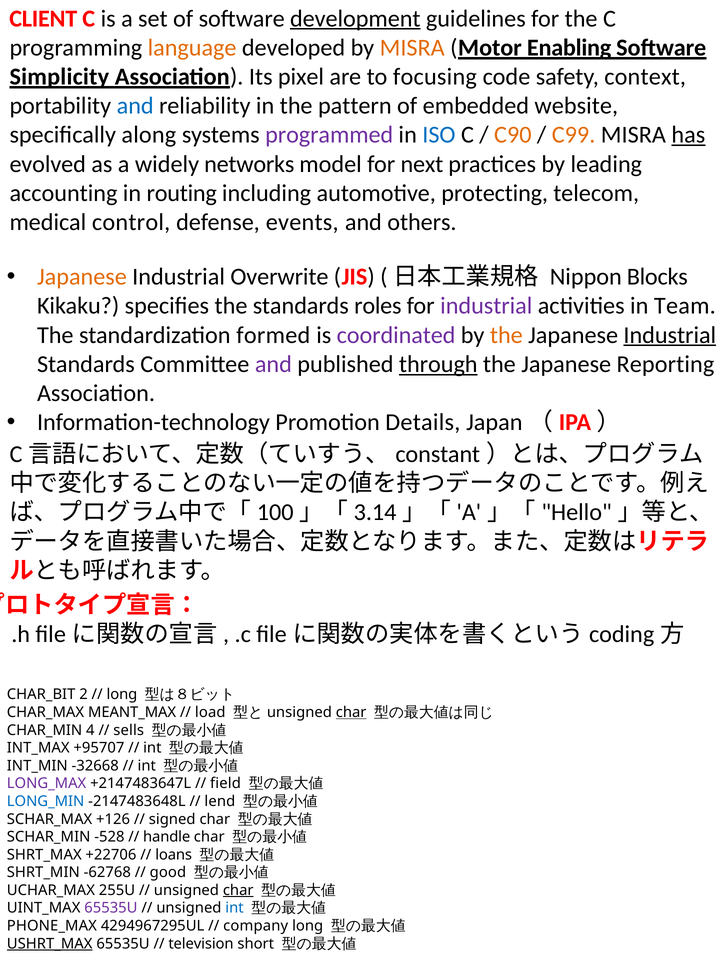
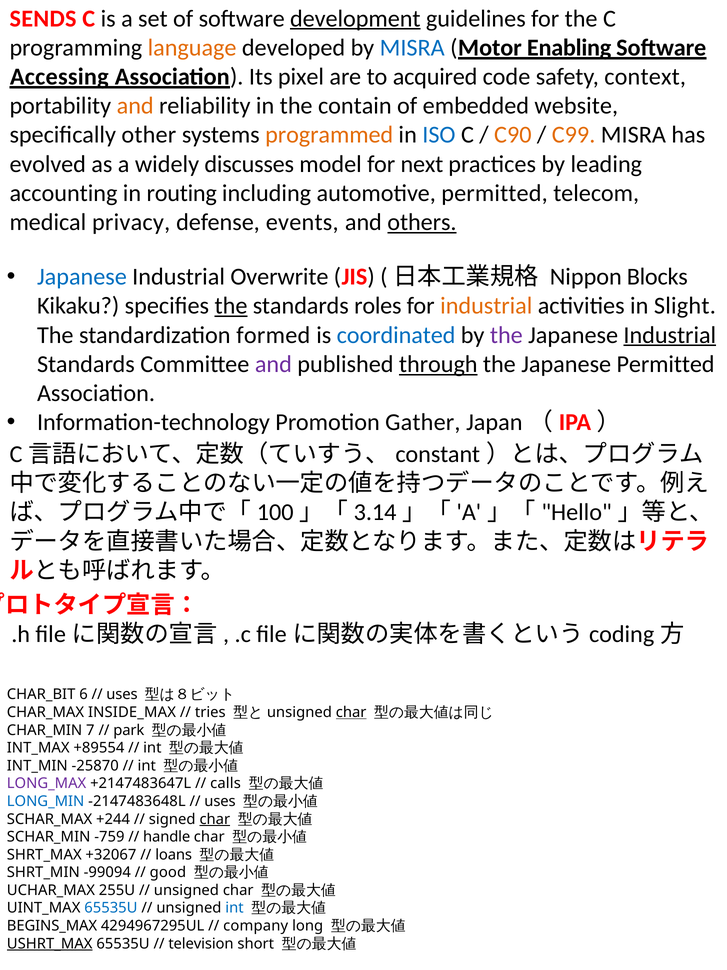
CLIENT: CLIENT -> SENDS (43, 19)
MISRA colour: orange -> blue (412, 48)
Simplicity: Simplicity -> Accessing (59, 77)
focusing: focusing -> acquired (435, 77)
and colour: blue -> orange (135, 106)
pattern: pattern -> contain (355, 106)
along: along -> other (149, 135)
programmed colour: purple -> orange (329, 135)
has underline: present -> none (688, 135)
networks: networks -> discusses (249, 164)
automotive protecting: protecting -> permitted (495, 193)
control: control -> privacy (131, 222)
others underline: none -> present (422, 222)
Japanese colour: orange -> blue (82, 277)
the underline: none -> present (231, 306)
industrial colour: purple -> orange (486, 306)
Team: Team -> Slight (685, 306)
coordinated colour: purple -> blue (396, 335)
the colour: orange -> purple (506, 335)
Japanese Reporting: Reporting -> Permitted (666, 364)
Details: Details -> Gather (423, 422)
2: 2 -> 6 (84, 694)
long: long -> uses (122, 694)
MEANT_MAX: MEANT_MAX -> INSIDE_MAX (132, 712)
load: load -> tries (210, 712)
4: 4 -> 7 (90, 730)
sells: sells -> park (129, 730)
+95707: +95707 -> +89554 (99, 747)
-32668: -32668 -> -25870 (95, 765)
field: field -> calls (225, 783)
lend: lend -> uses (220, 801)
+126: +126 -> +244 (113, 819)
char underline: none -> present (215, 819)
-528: -528 -> -759 (109, 836)
+22706: +22706 -> +32067 (111, 854)
-62768: -62768 -> -99094 (107, 872)
char underline: present -> none (238, 890)
65535U colour: purple -> blue (111, 907)
PHONE_MAX: PHONE_MAX -> BEGINS_MAX (52, 925)
